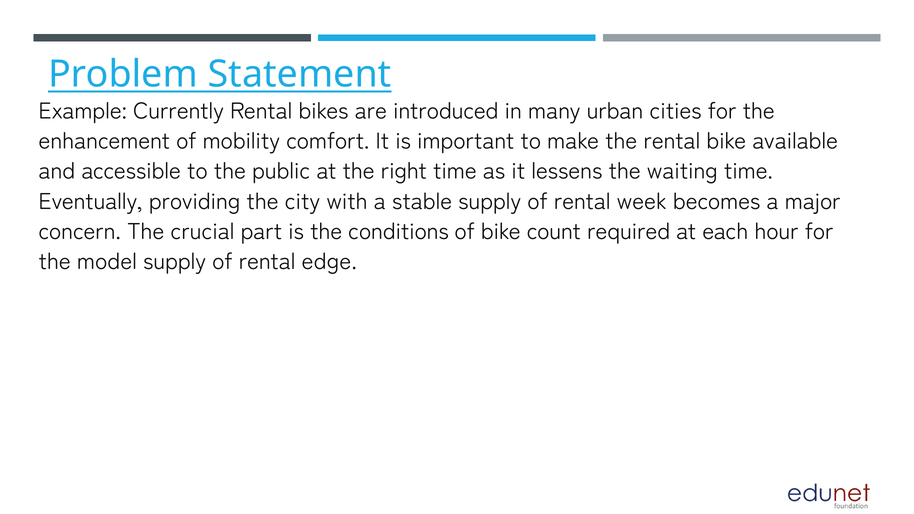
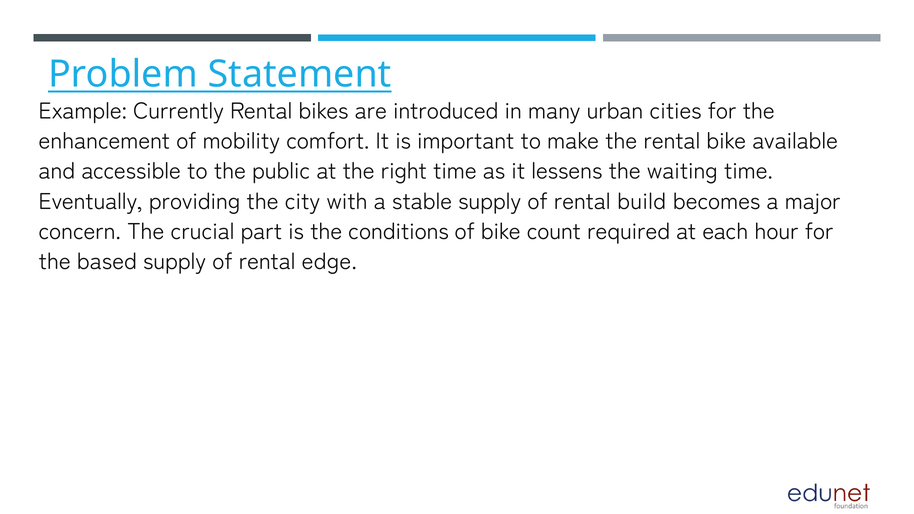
week: week -> build (642, 202)
model: model -> based (107, 262)
